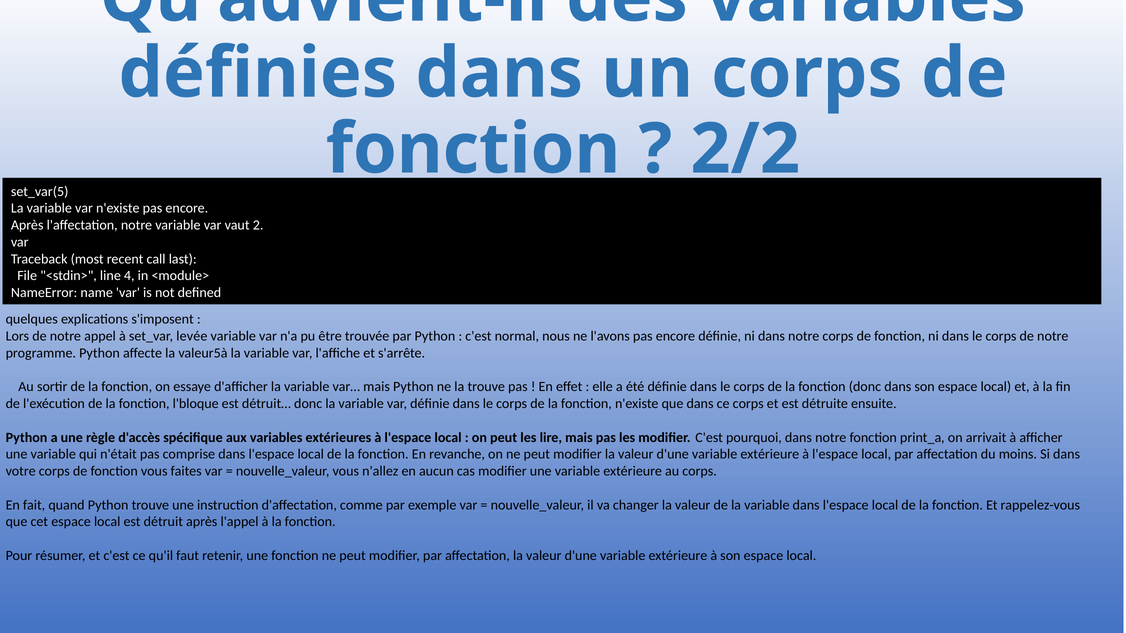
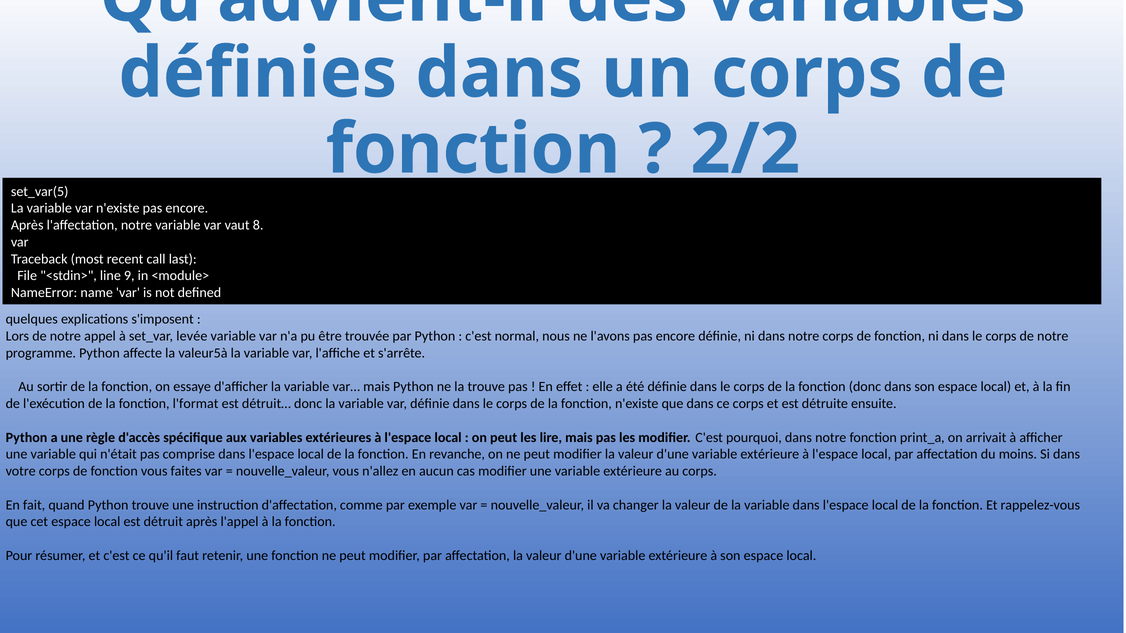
2: 2 -> 8 (258, 225)
4: 4 -> 9 (129, 276)
l'bloque: l'bloque -> l'format (196, 404)
